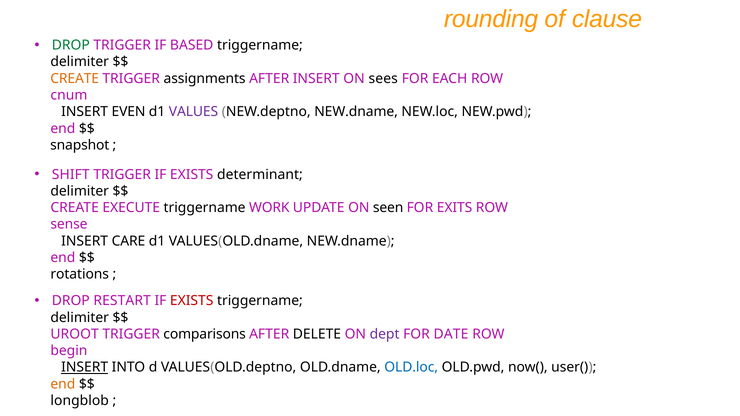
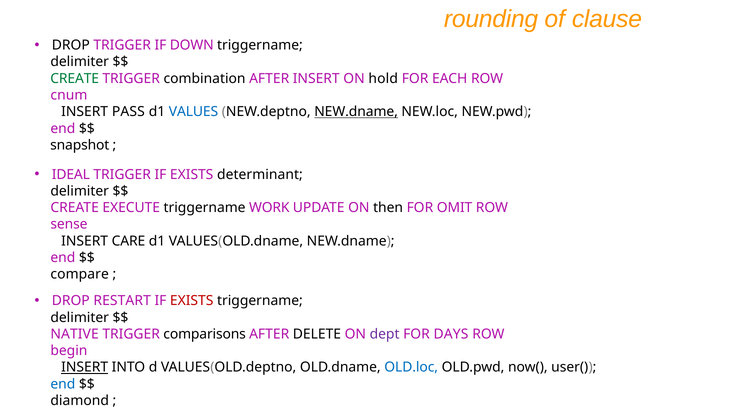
DROP colour: green -> black (71, 45)
BASED: BASED -> DOWN (192, 45)
CREATE colour: orange -> green (75, 79)
assignments: assignments -> combination (205, 79)
sees: sees -> hold (383, 79)
EVEN: EVEN -> PASS (128, 112)
VALUES colour: purple -> blue (194, 112)
NEW.dname underline: none -> present (356, 112)
SHIFT: SHIFT -> IDEAL (71, 175)
seen: seen -> then (388, 208)
EXITS: EXITS -> OMIT (455, 208)
rotations: rotations -> compare (80, 274)
UROOT: UROOT -> NATIVE (75, 334)
DATE: DATE -> DAYS (451, 334)
end colour: orange -> blue (63, 384)
longblob: longblob -> diamond (80, 401)
